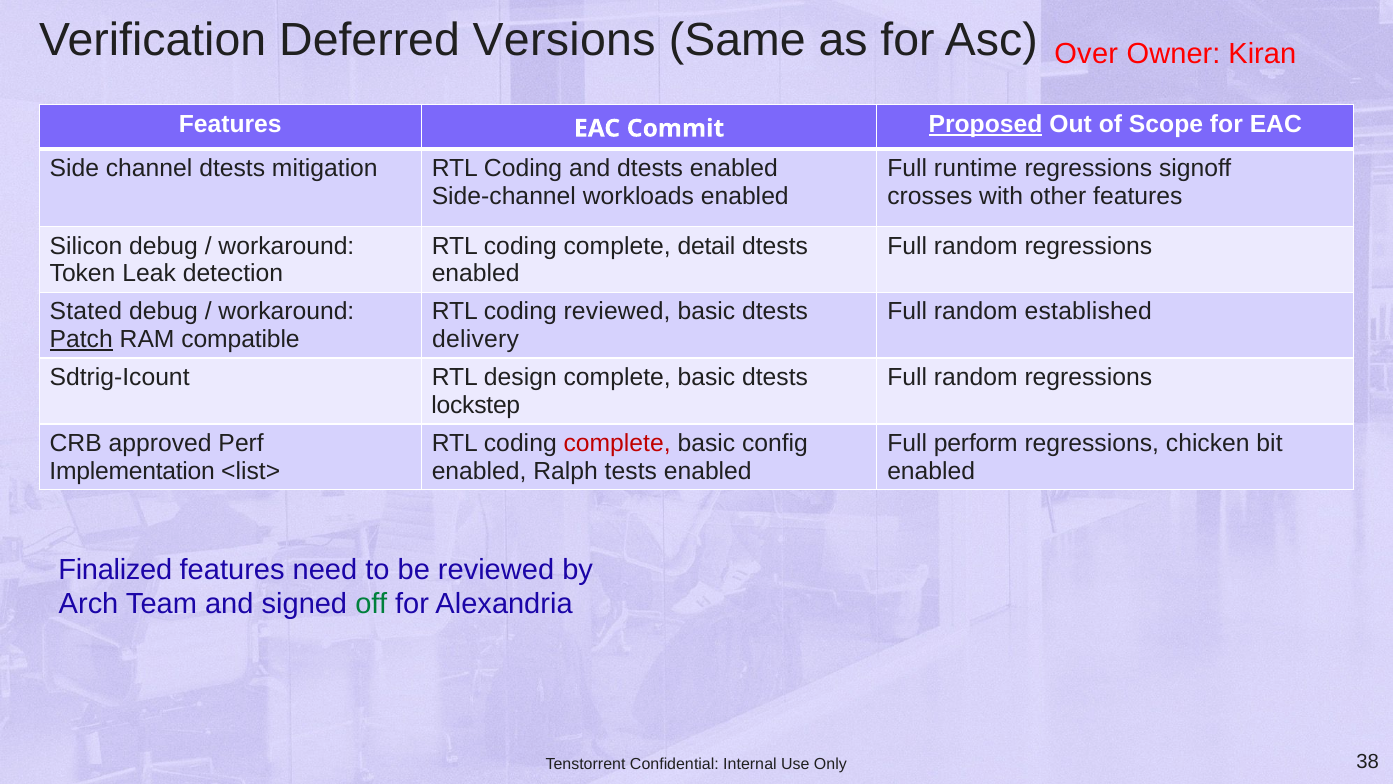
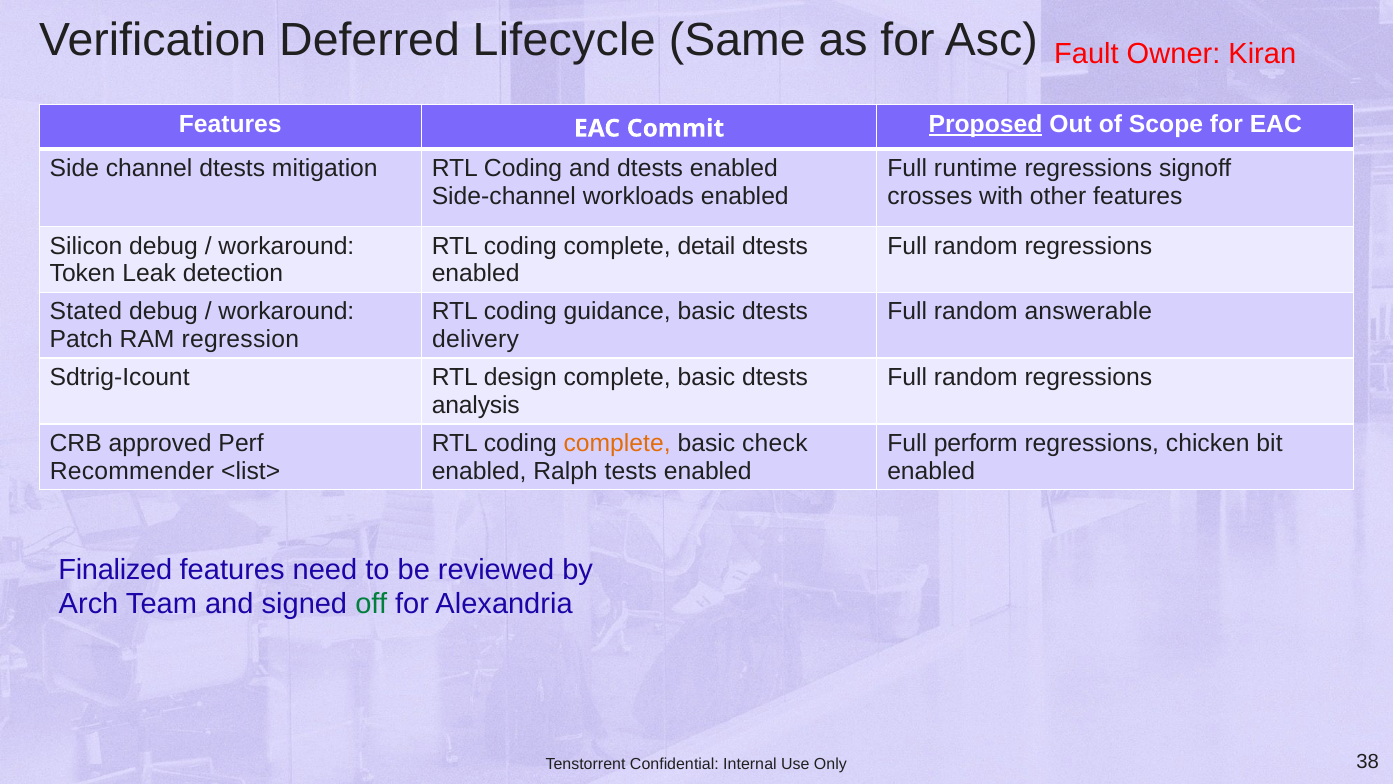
Versions: Versions -> Lifecycle (564, 40)
Over: Over -> Fault (1086, 54)
coding reviewed: reviewed -> guidance (617, 312)
established: established -> answerable (1088, 312)
Patch underline: present -> none (81, 339)
compatible: compatible -> regression (240, 339)
lockstep: lockstep -> analysis (476, 405)
complete colour: red -> orange (617, 443)
config: config -> check (775, 443)
Implementation: Implementation -> Recommender (132, 471)
